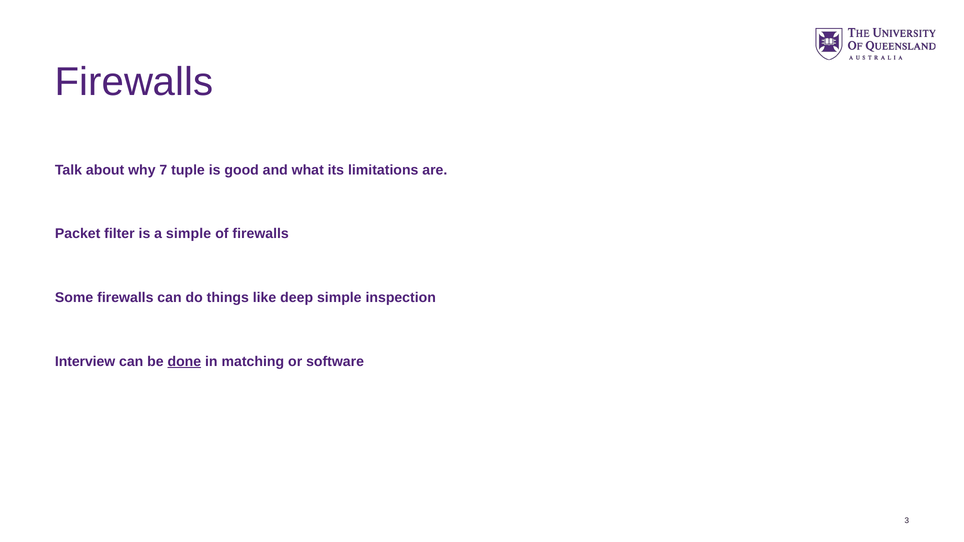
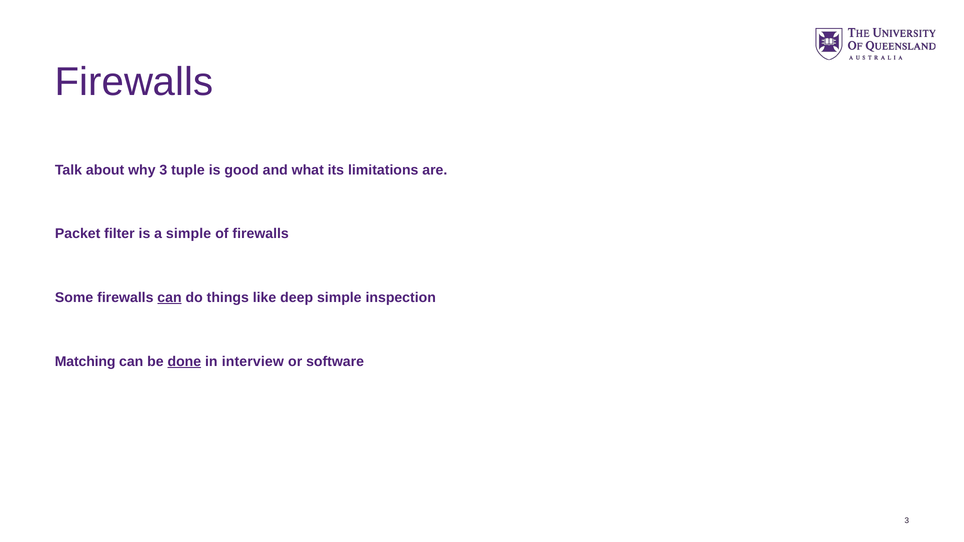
why 7: 7 -> 3 (163, 170)
can underline: none -> present (169, 298)
Interview: Interview -> Matching (85, 362)
matching: matching -> interview (253, 362)
